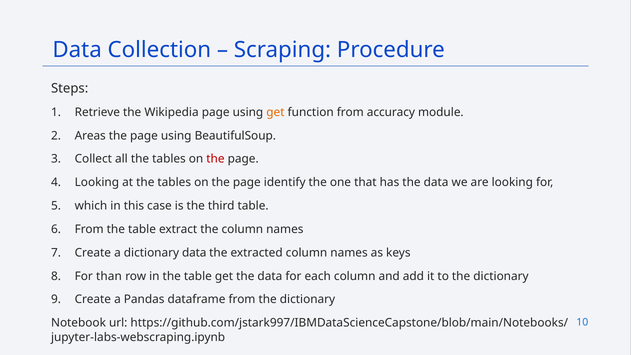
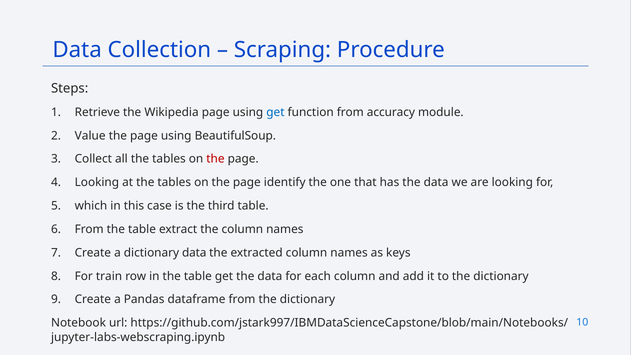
get colour: orange -> blue (275, 112)
Areas: Areas -> Value (90, 136)
than: than -> train (109, 276)
